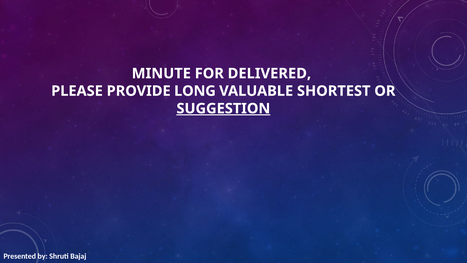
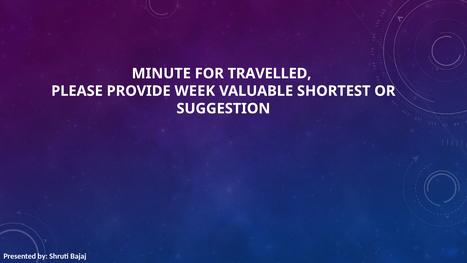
DELIVERED: DELIVERED -> TRAVELLED (269, 73)
LONG: LONG -> WEEK (195, 91)
SUGGESTION underline: present -> none (223, 108)
